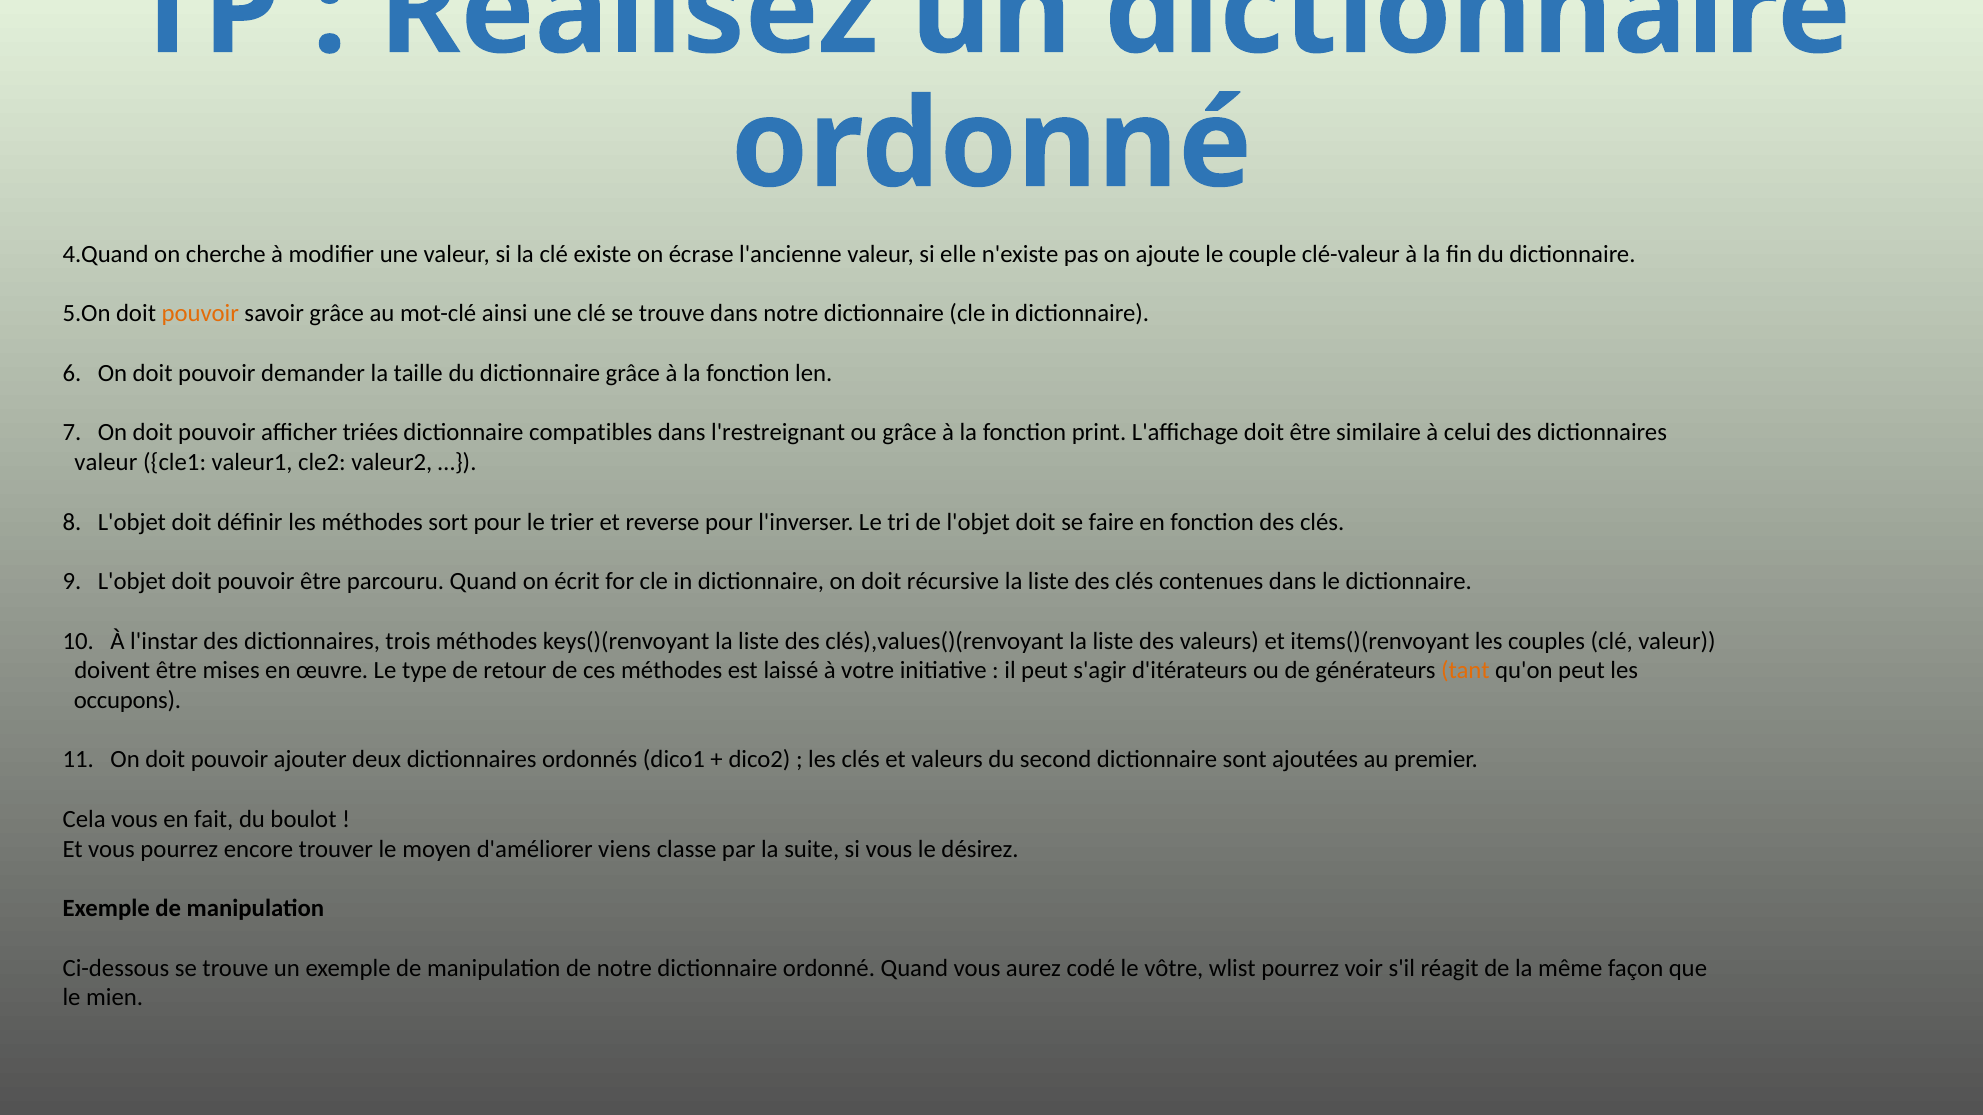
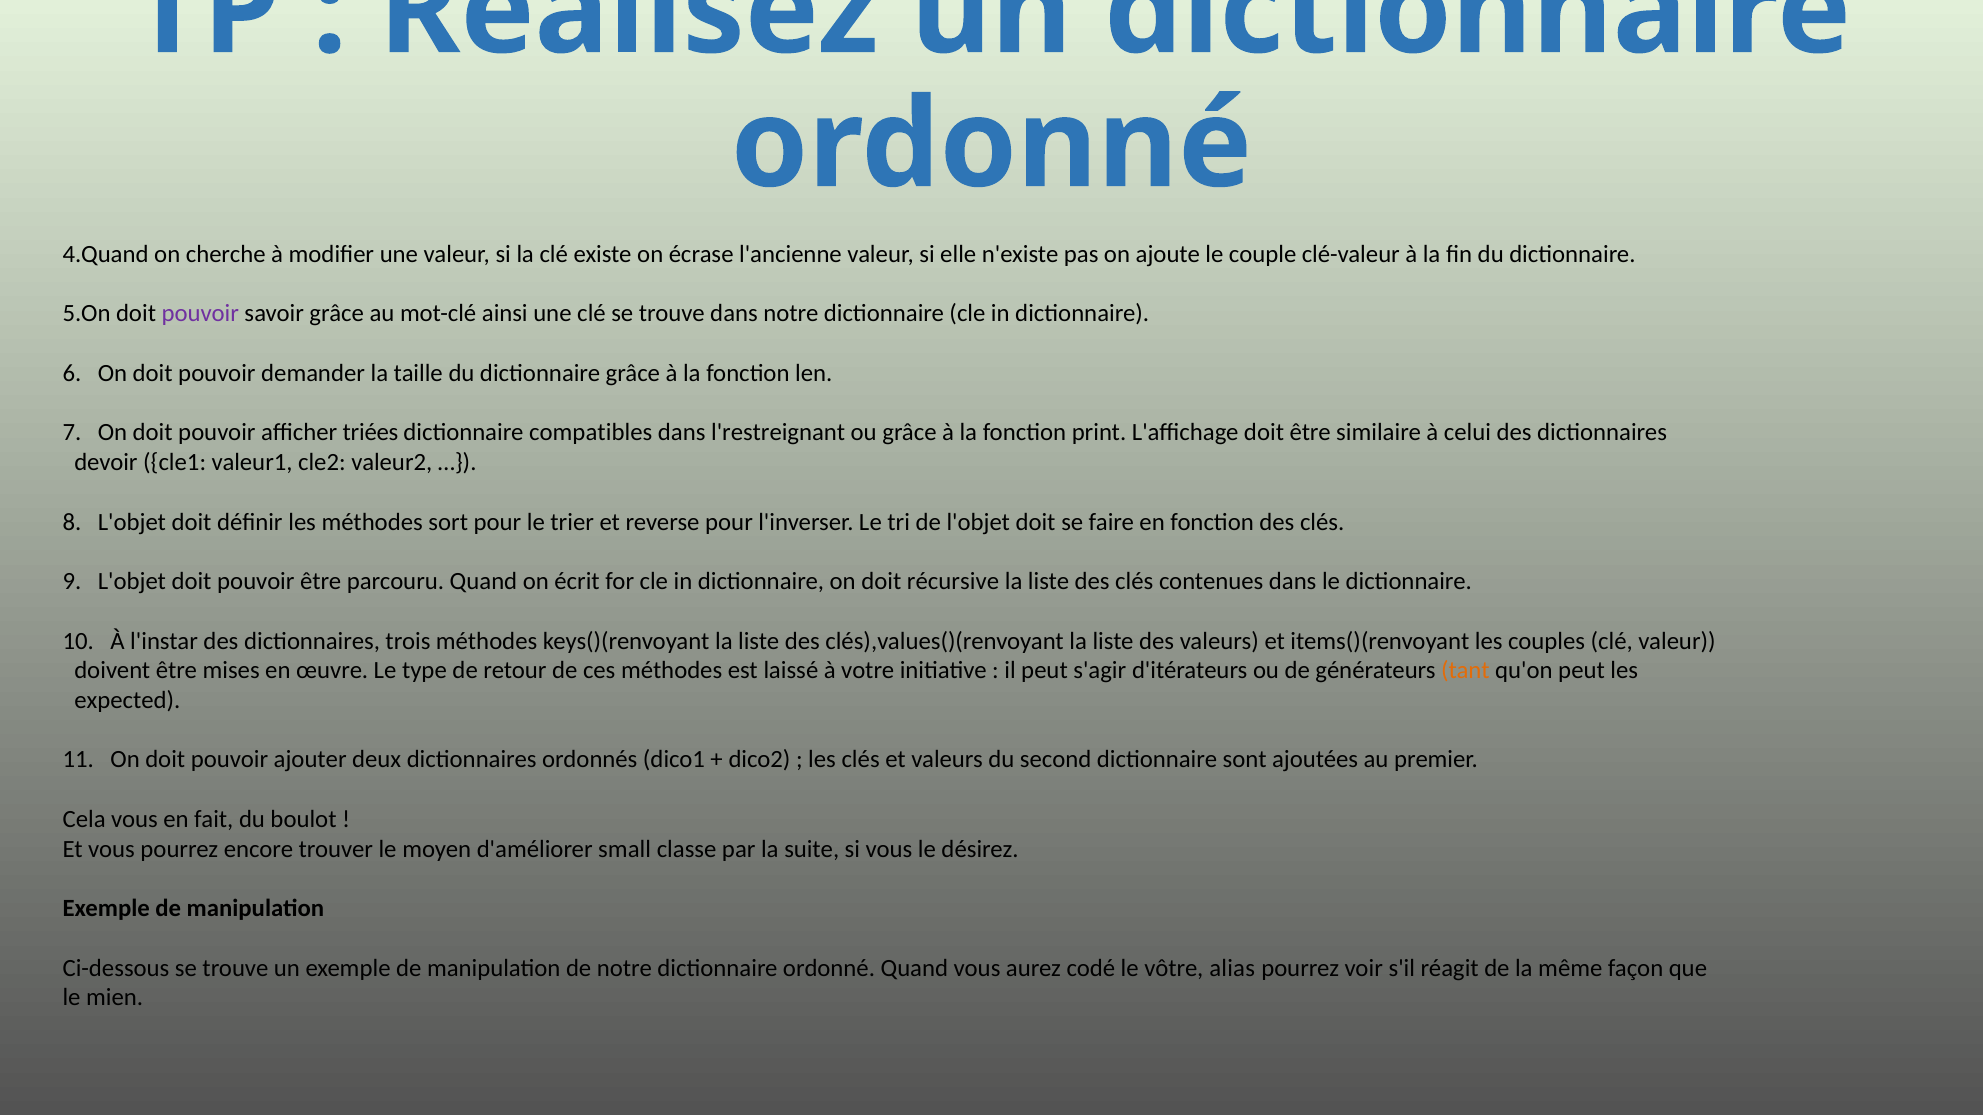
pouvoir colour: orange -> purple (200, 314)
valeur: valeur -> devoir (106, 463)
occupons: occupons -> expected (127, 701)
viens: viens -> small (625, 849)
wlist: wlist -> alias (1232, 968)
